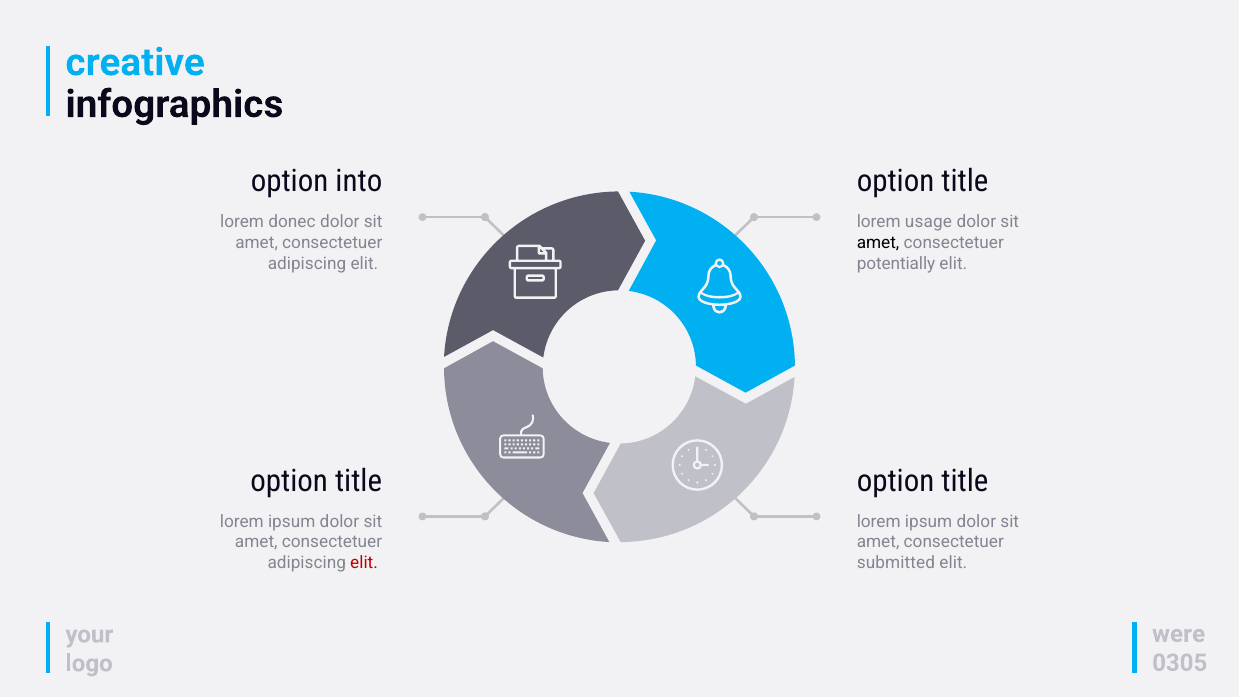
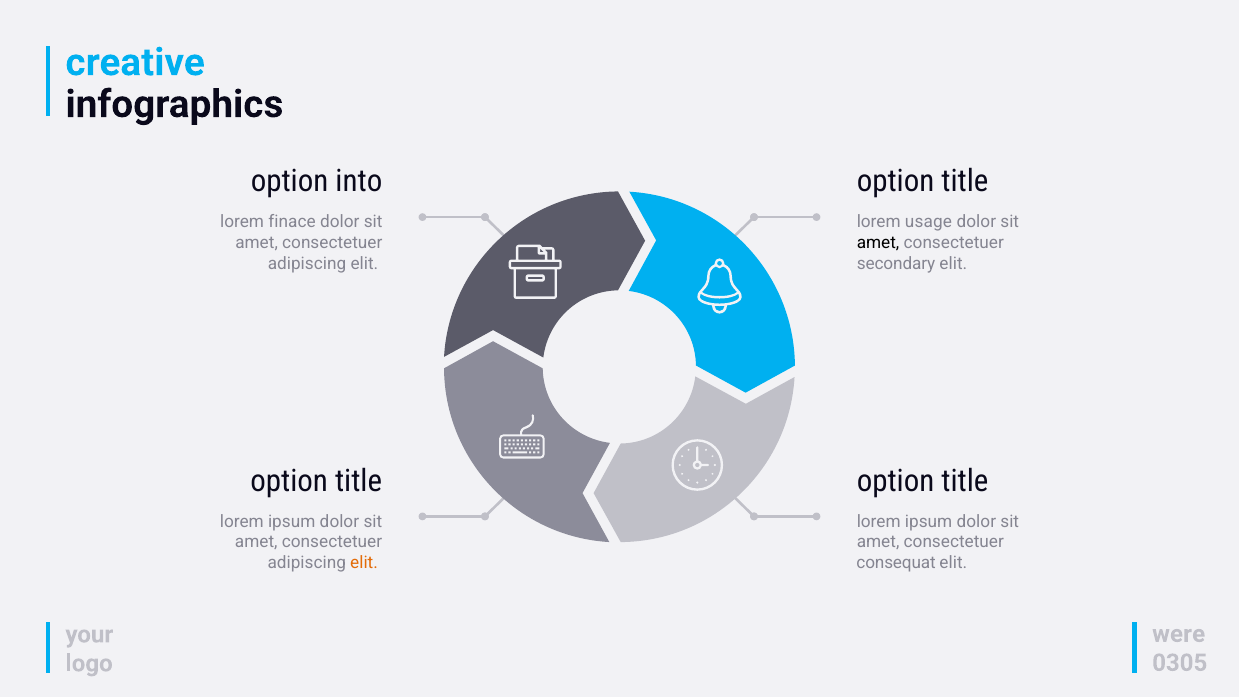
donec: donec -> finace (292, 222)
potentially: potentially -> secondary (896, 263)
elit colour: red -> orange (364, 563)
submitted: submitted -> consequat (896, 563)
